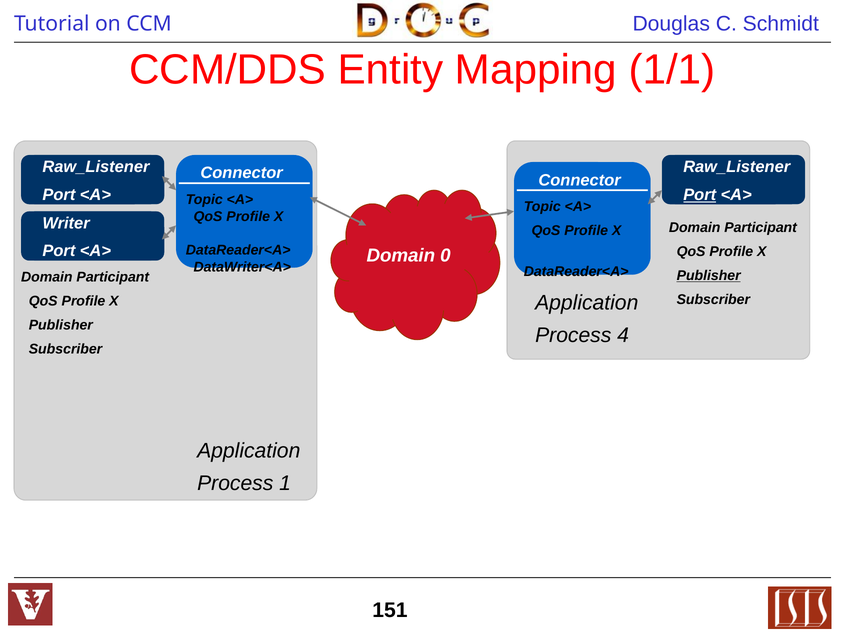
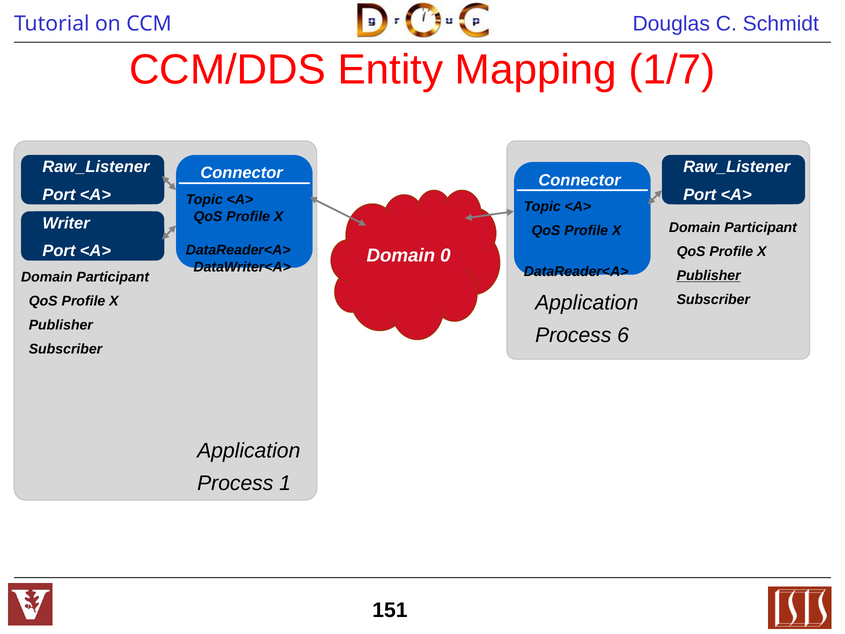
1/1: 1/1 -> 1/7 (672, 70)
Port underline: present -> none (700, 195)
4: 4 -> 6 (623, 335)
